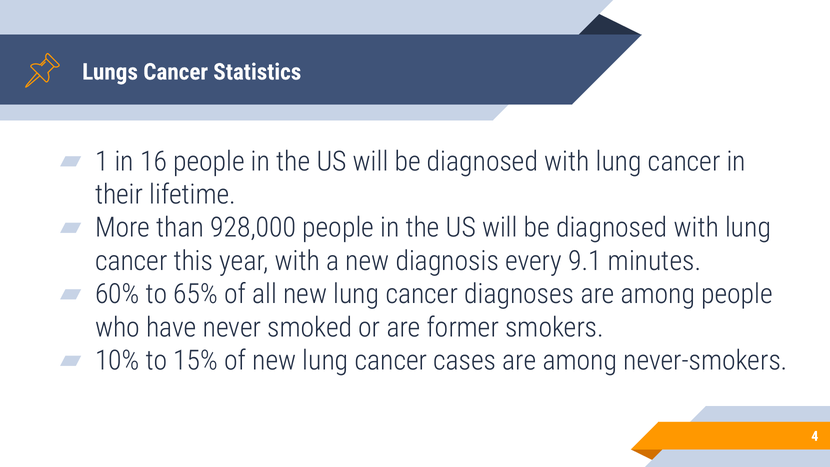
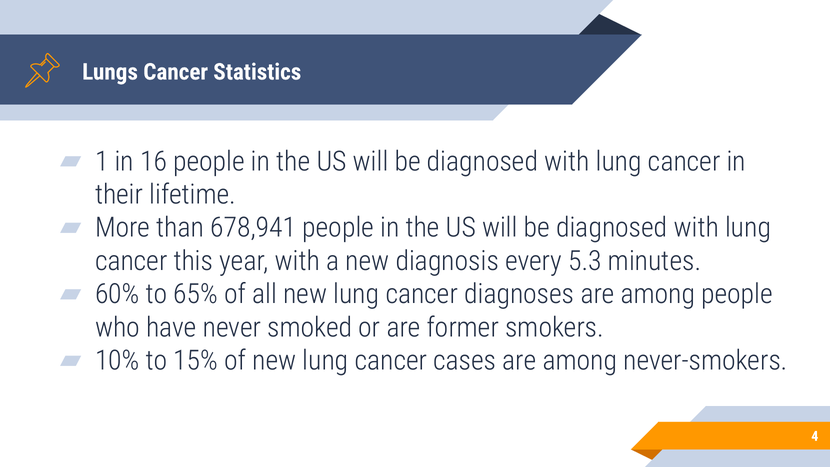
928,000: 928,000 -> 678,941 (253, 228)
9.1: 9.1 -> 5.3 (585, 261)
